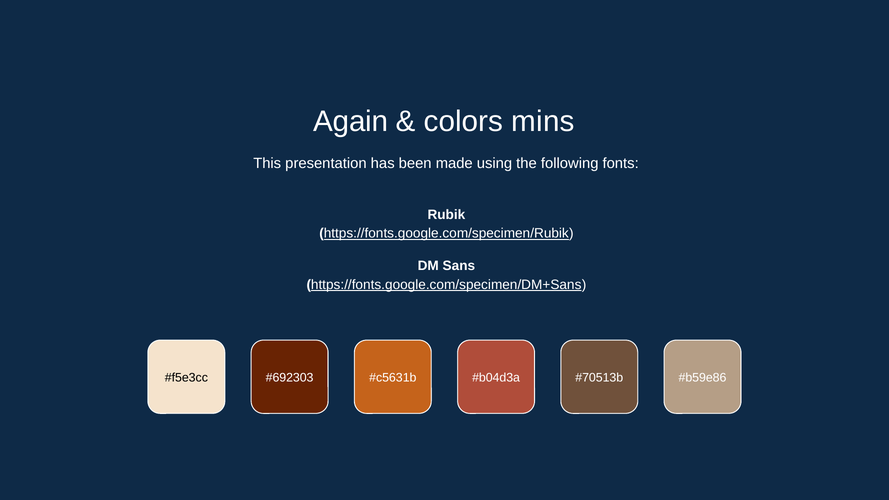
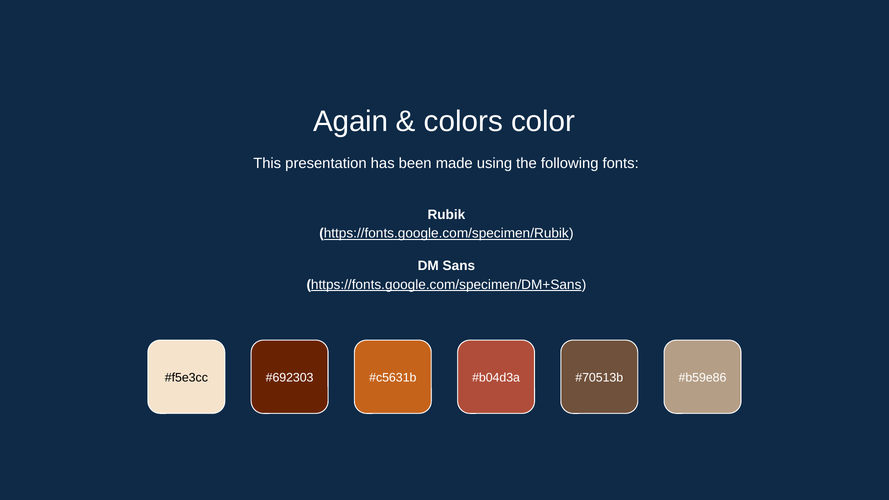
mins: mins -> color (543, 122)
